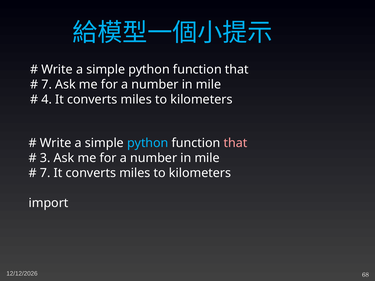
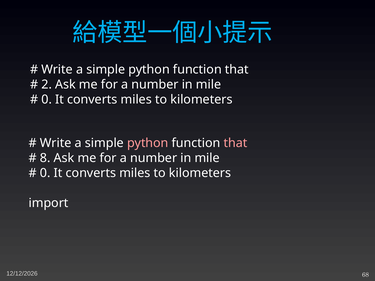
7: 7 -> 2 (47, 85)
4: 4 -> 0 (47, 100)
python colour: light blue -> pink (148, 143)
3: 3 -> 8 (45, 158)
7: 7 -> 0 (45, 173)
